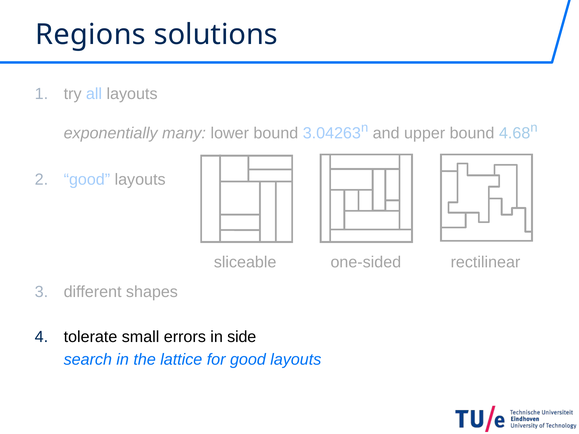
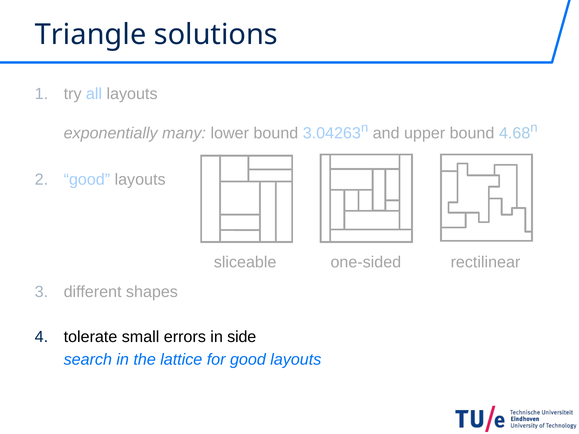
Regions: Regions -> Triangle (91, 35)
